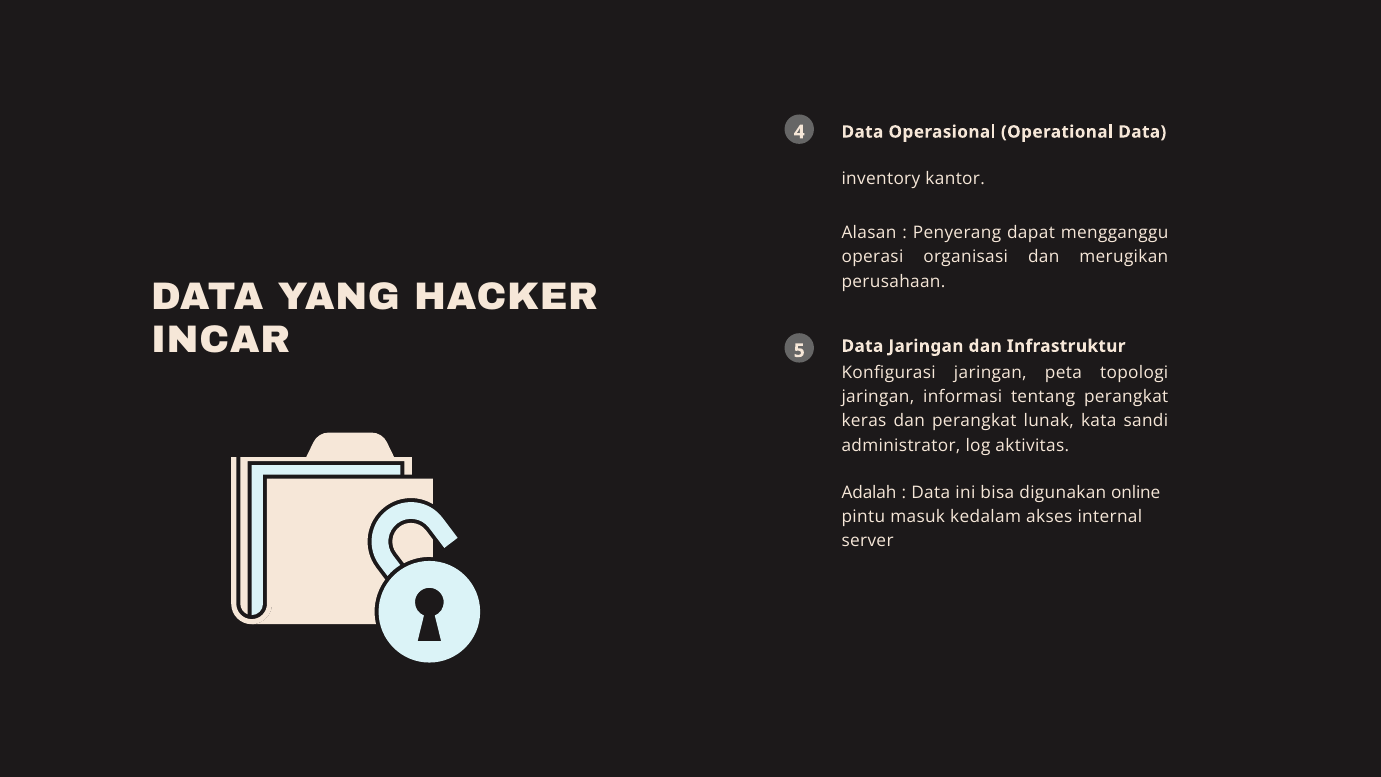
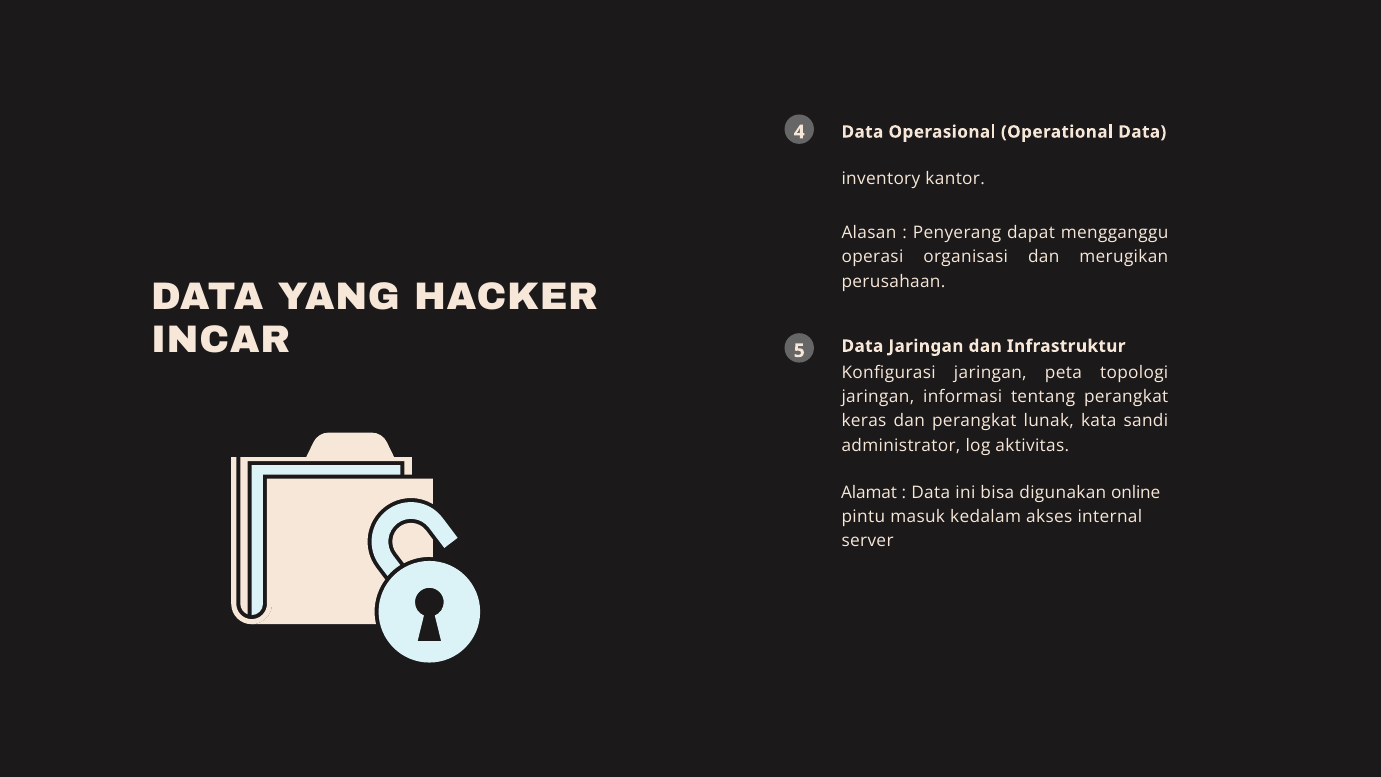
Adalah: Adalah -> Alamat (869, 493)
